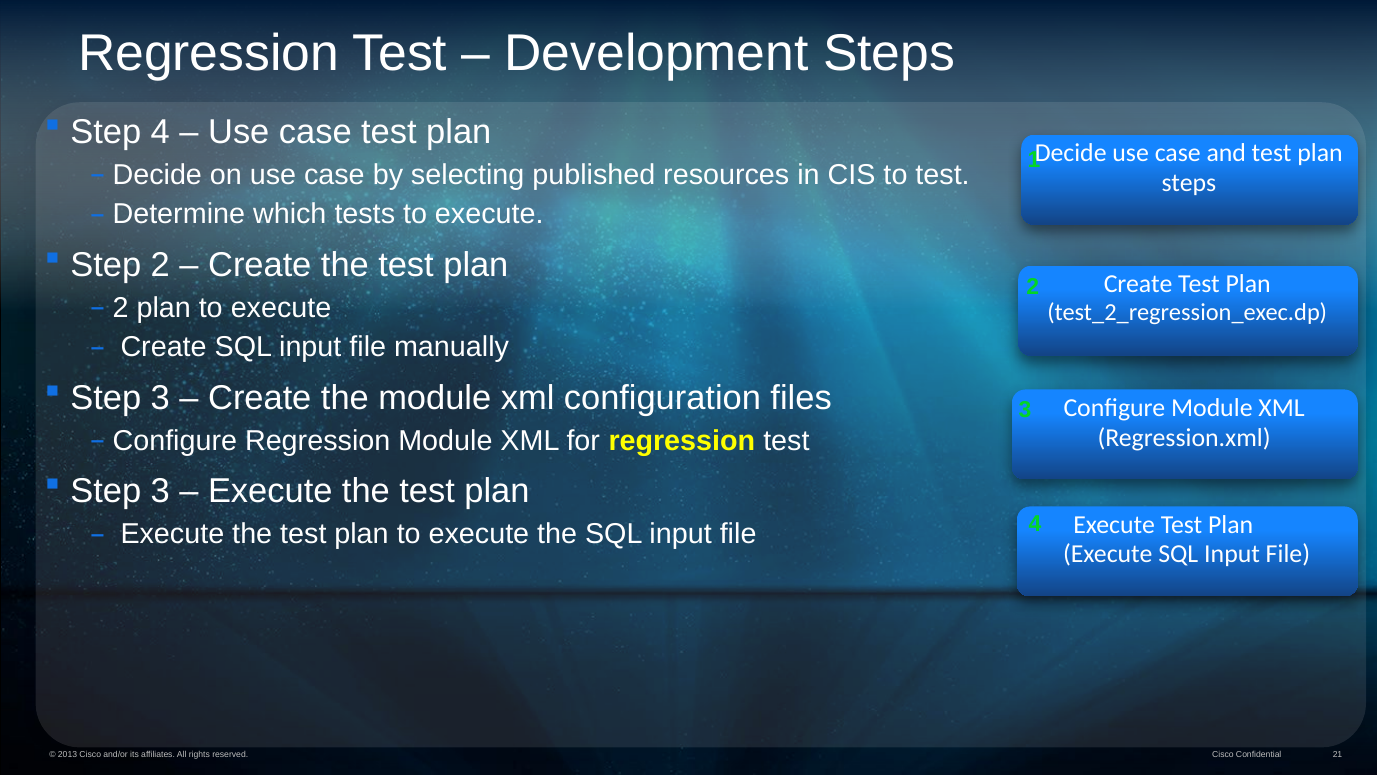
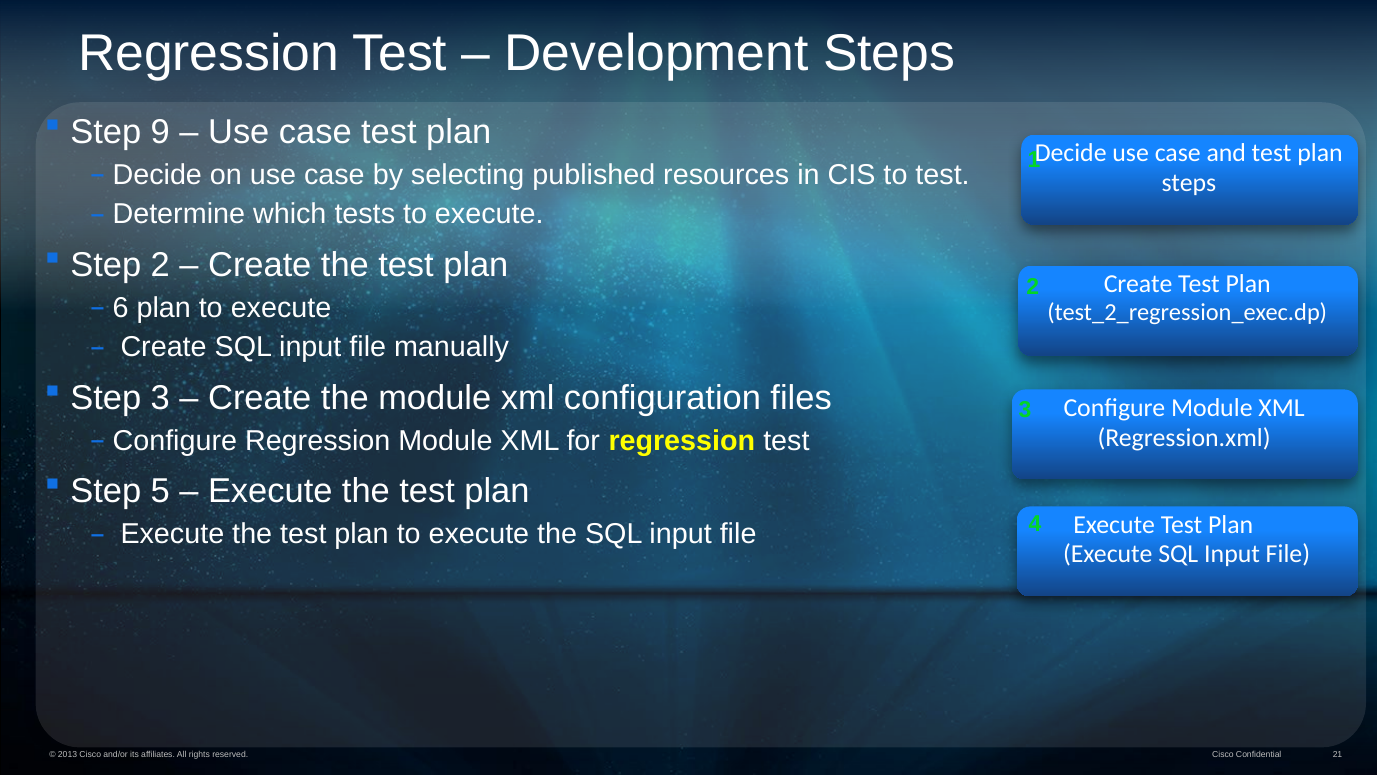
Step 4: 4 -> 9 (160, 132)
2: 2 -> 6 (121, 308)
3: 3 -> 5 (160, 491)
